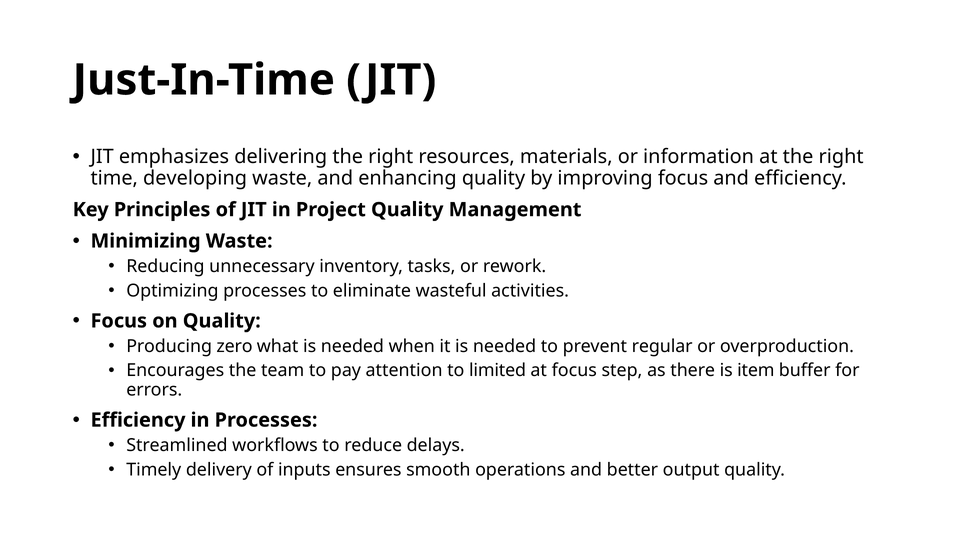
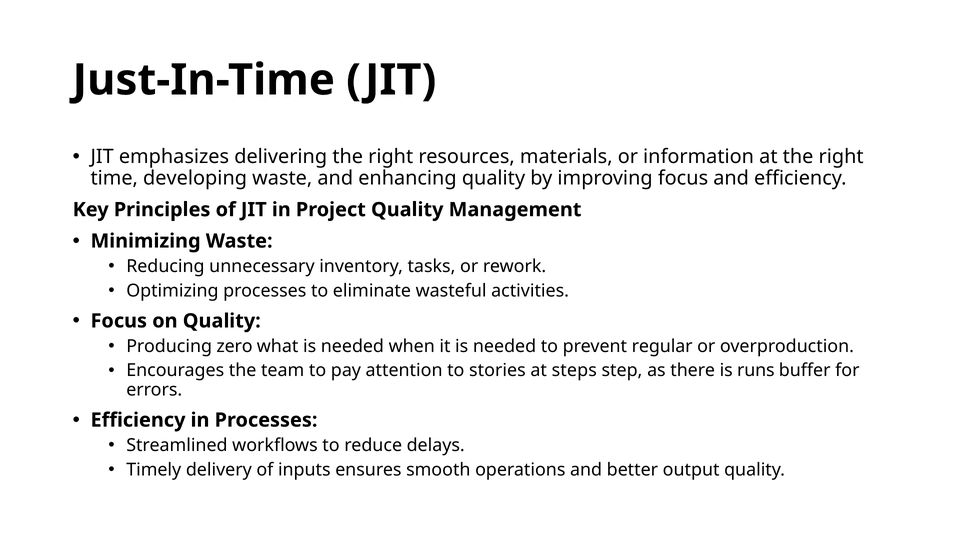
limited: limited -> stories (497, 371)
at focus: focus -> steps (574, 371)
item: item -> runs (756, 371)
